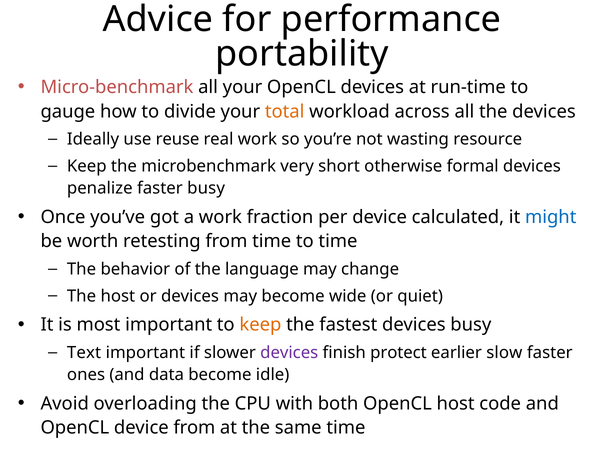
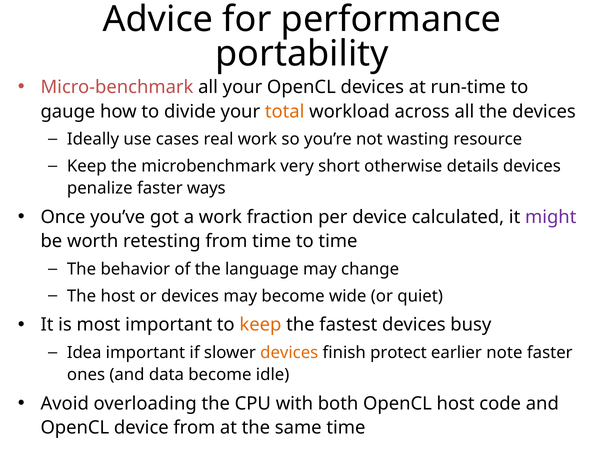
reuse: reuse -> cases (177, 139)
formal: formal -> details (473, 166)
faster busy: busy -> ways (206, 188)
might colour: blue -> purple (551, 217)
Text: Text -> Idea (84, 353)
devices colour: purple -> orange (289, 353)
slow: slow -> note (504, 353)
